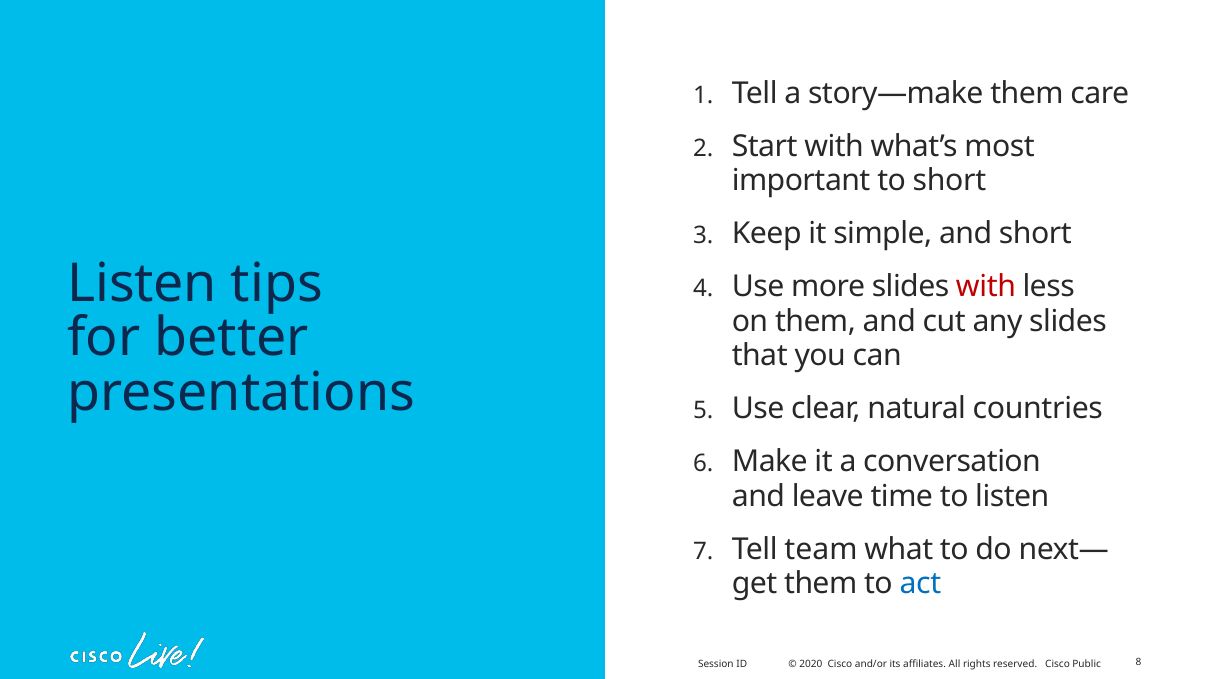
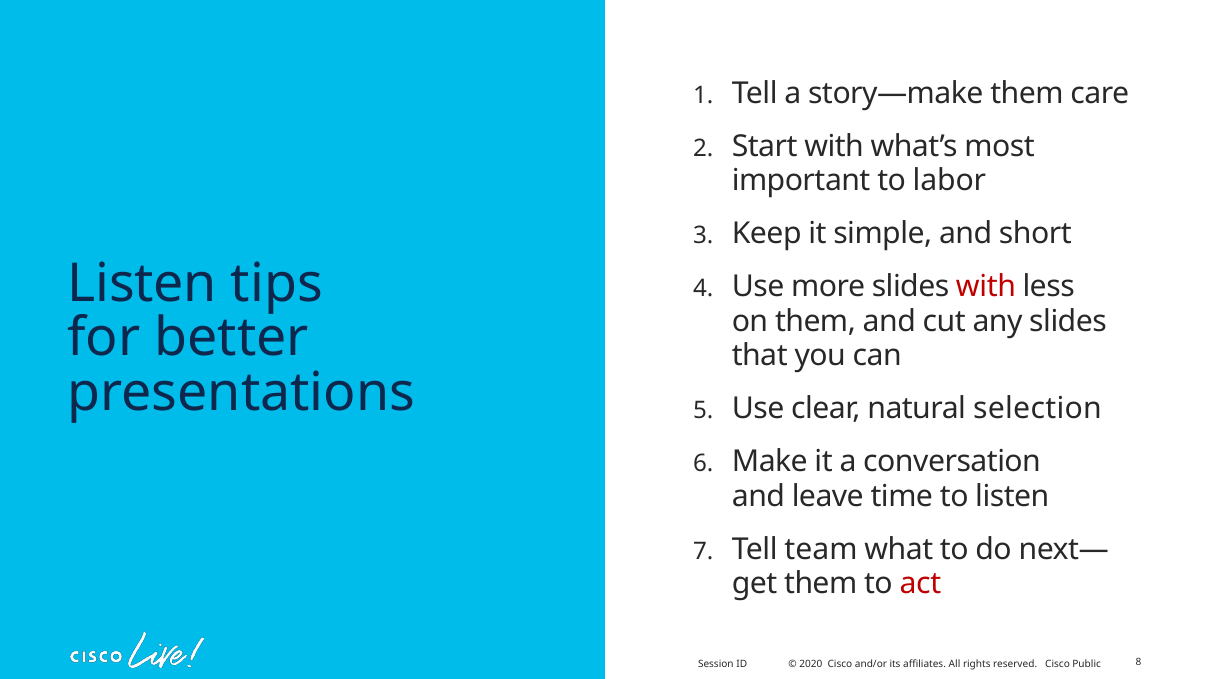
to short: short -> labor (949, 181)
countries: countries -> selection (1037, 409)
act colour: blue -> red (920, 584)
